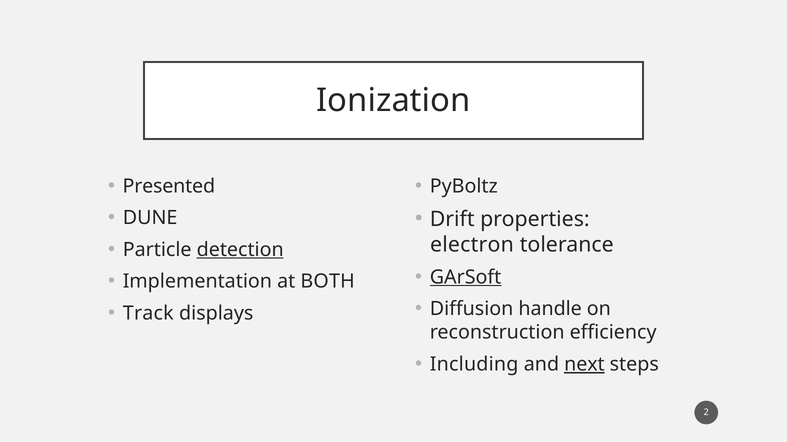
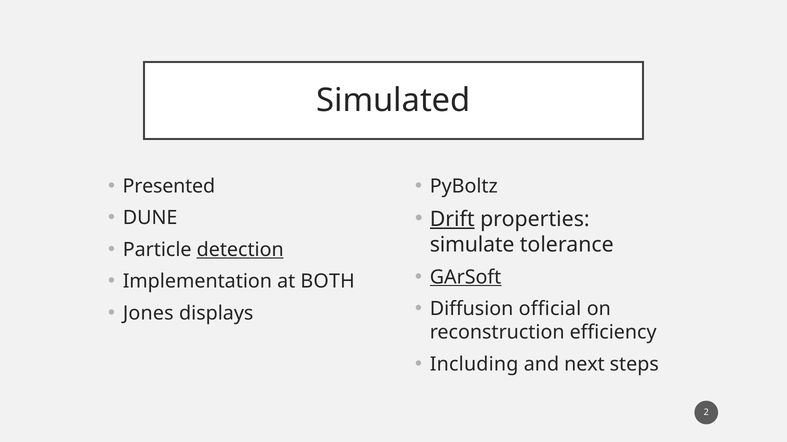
Ionization: Ionization -> Simulated (393, 100)
Drift underline: none -> present (452, 219)
electron: electron -> simulate (472, 245)
handle: handle -> official (550, 309)
Track: Track -> Jones (148, 314)
next underline: present -> none (584, 365)
